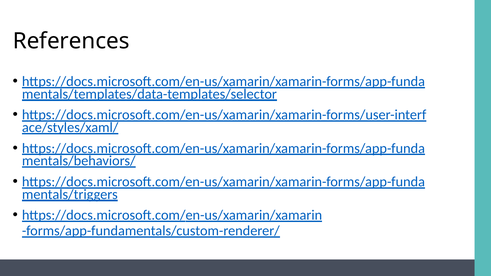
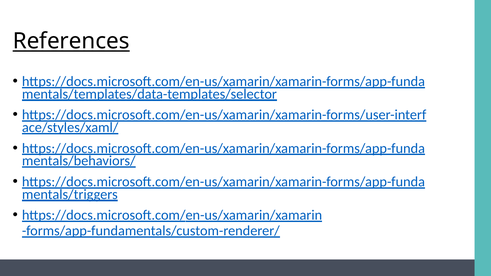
References underline: none -> present (71, 41)
